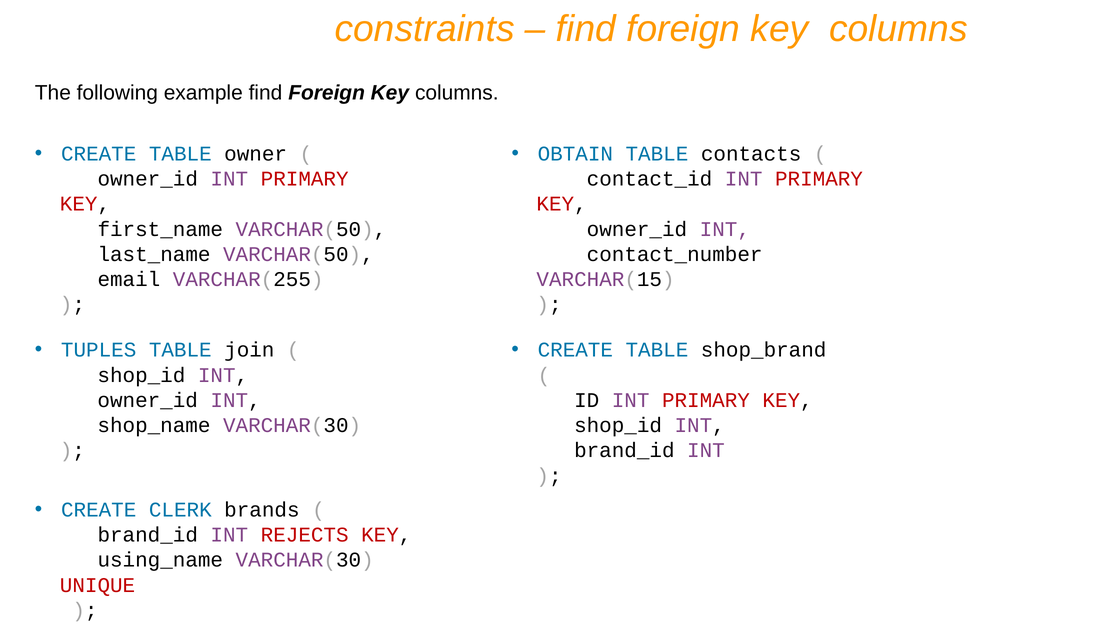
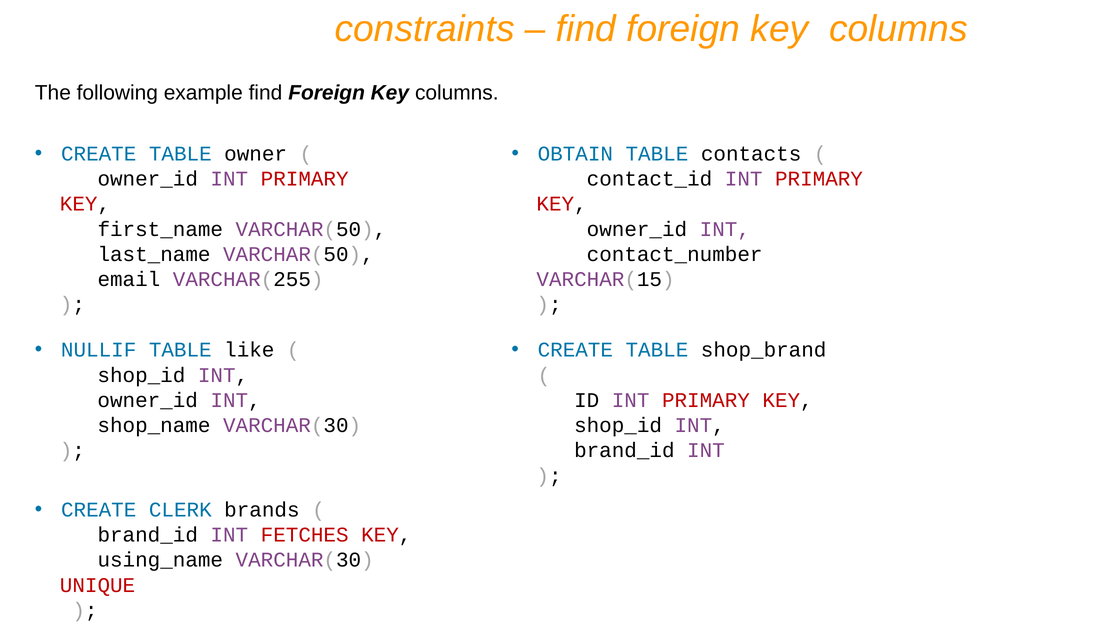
TUPLES: TUPLES -> NULLIF (99, 350)
join: join -> like (249, 350)
REJECTS: REJECTS -> FETCHES (305, 535)
